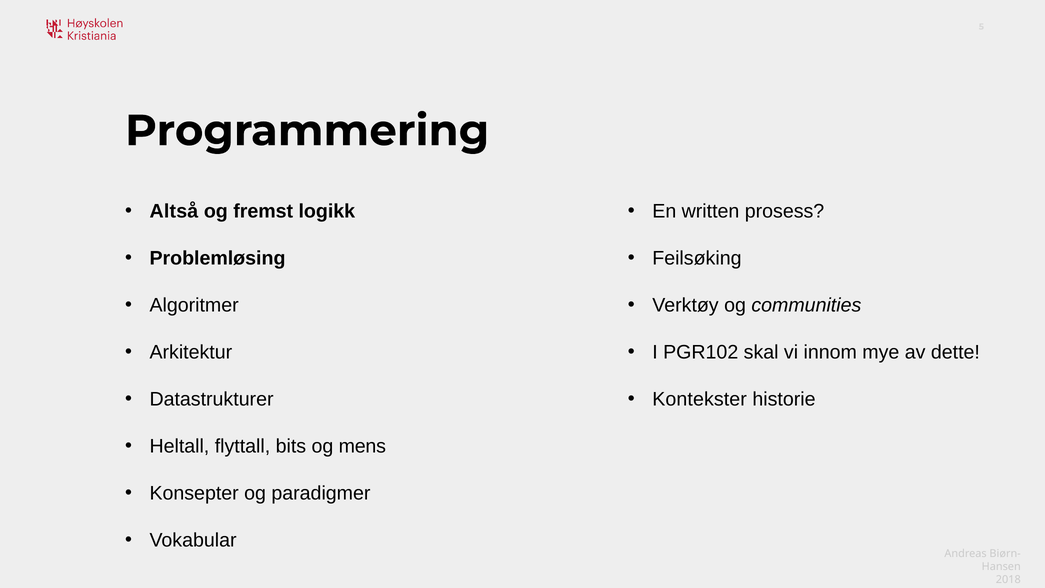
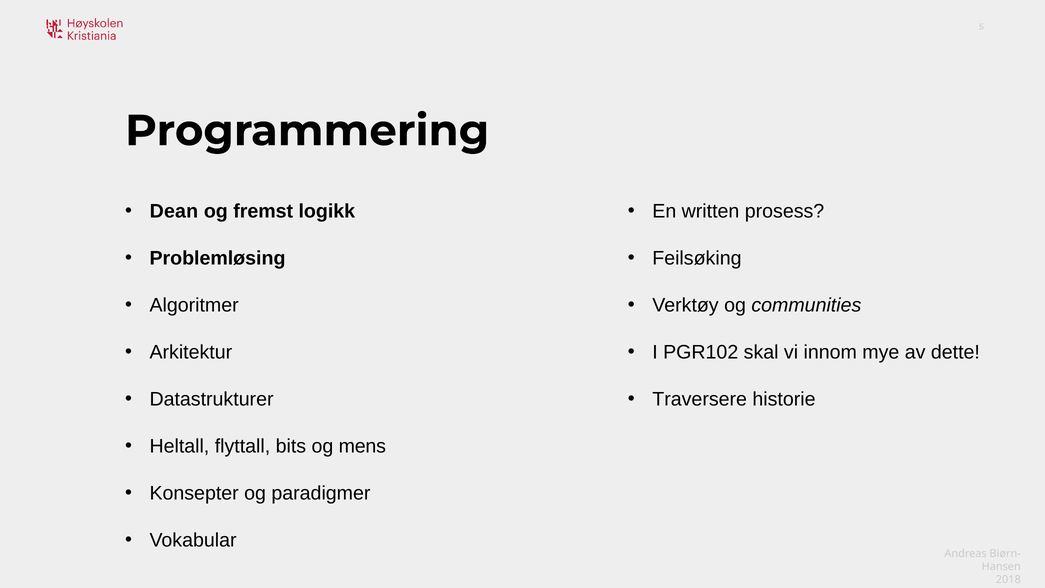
Altså: Altså -> Dean (174, 211)
Kontekster: Kontekster -> Traversere (700, 399)
